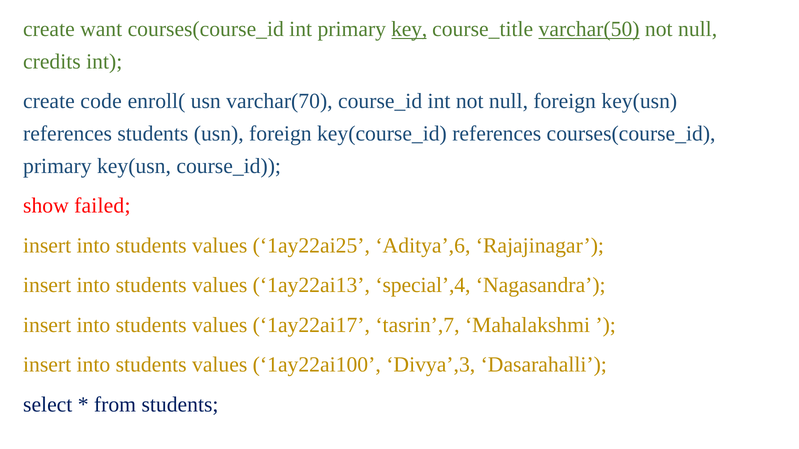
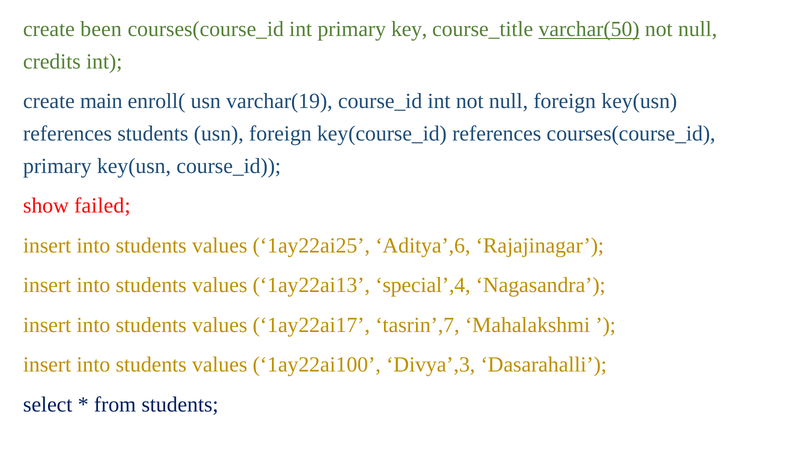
want: want -> been (101, 29)
key underline: present -> none (409, 29)
code: code -> main (101, 101)
varchar(70: varchar(70 -> varchar(19 (279, 101)
